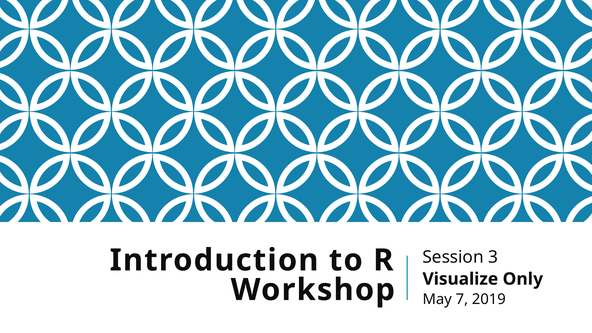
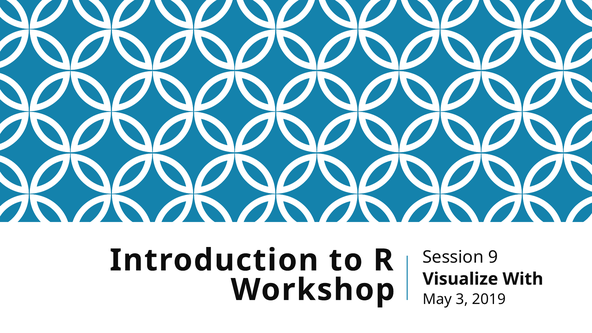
3: 3 -> 9 (493, 257)
Only: Only -> With (523, 279)
7: 7 -> 3 (462, 299)
